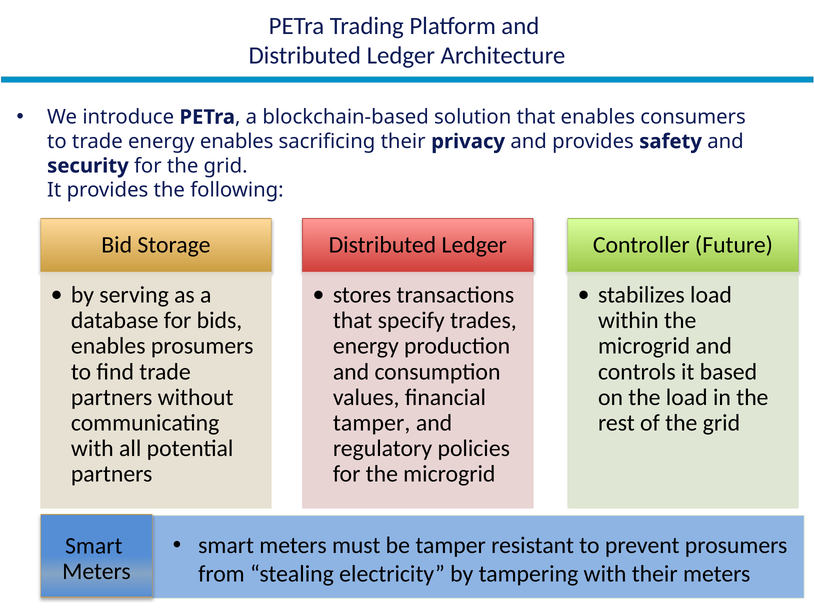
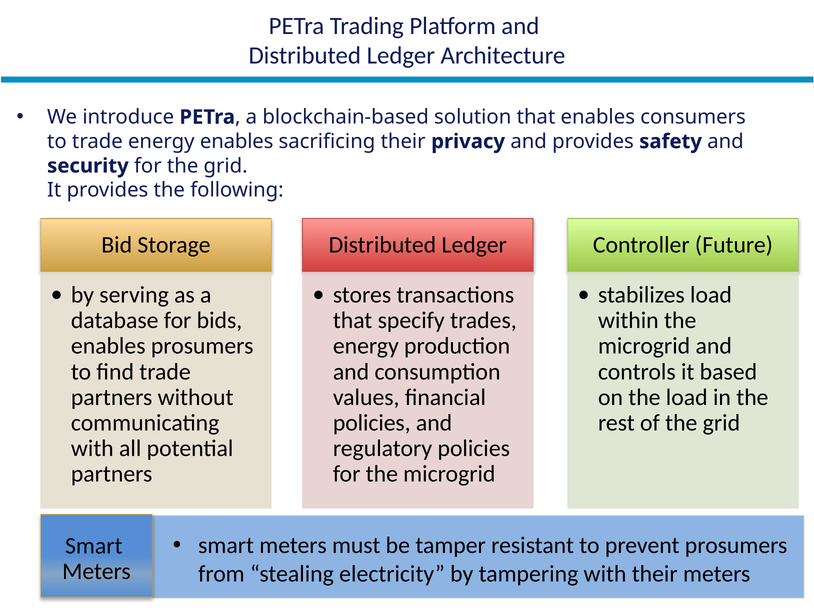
tamper: tamper -> policies (372, 423)
